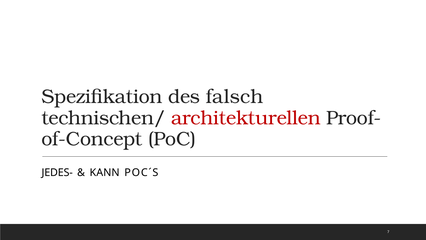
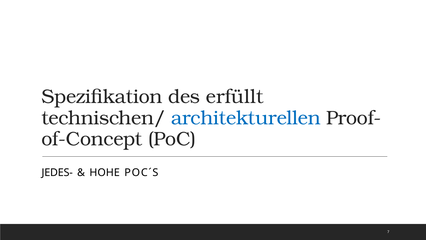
falsch: falsch -> erfüllt (235, 97)
architekturellen colour: red -> blue (246, 118)
KANN: KANN -> HOHE (105, 172)
